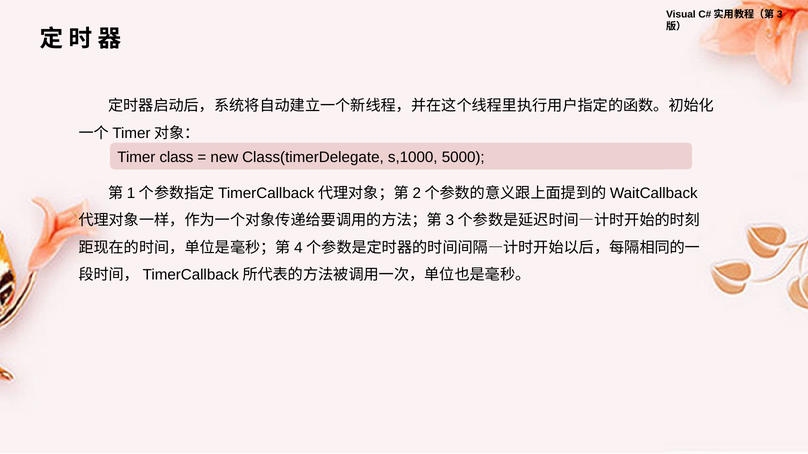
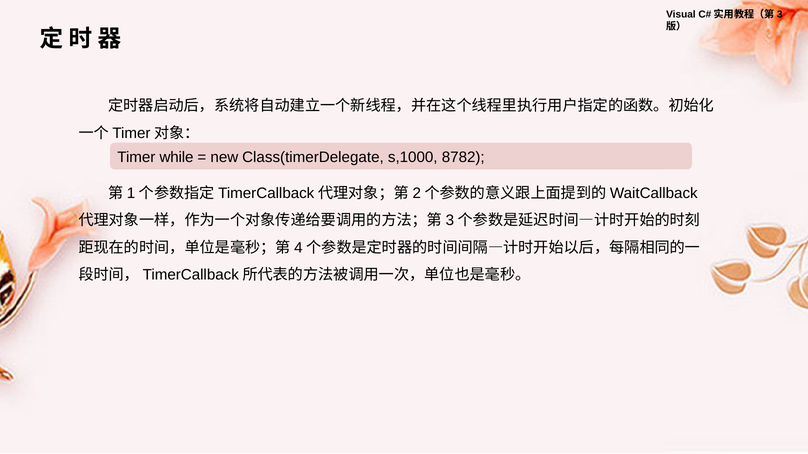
class: class -> while (176, 157)
5000: 5000 -> 8782 (463, 157)
